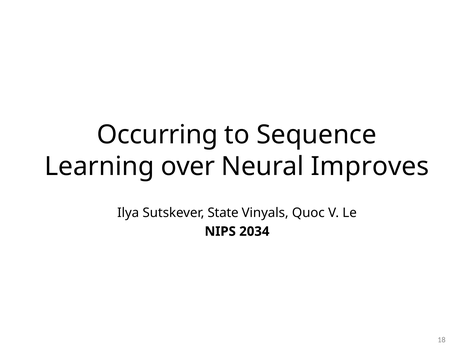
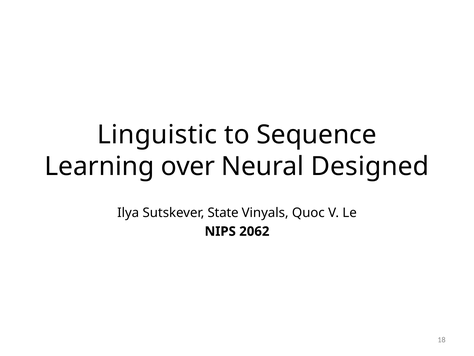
Occurring: Occurring -> Linguistic (157, 135)
Improves: Improves -> Designed (370, 166)
2034: 2034 -> 2062 (254, 231)
